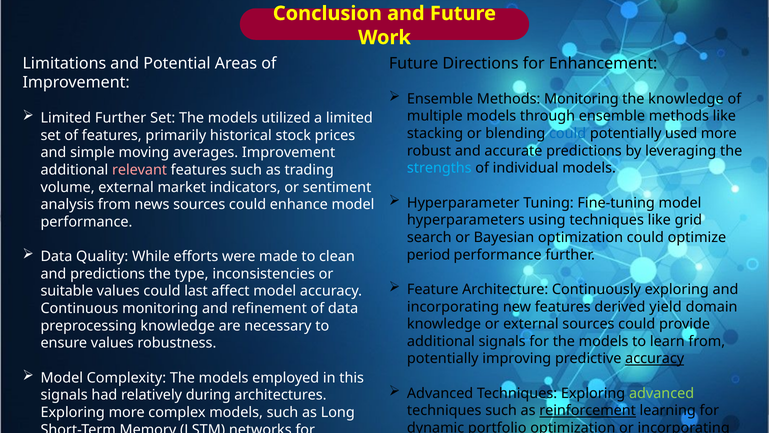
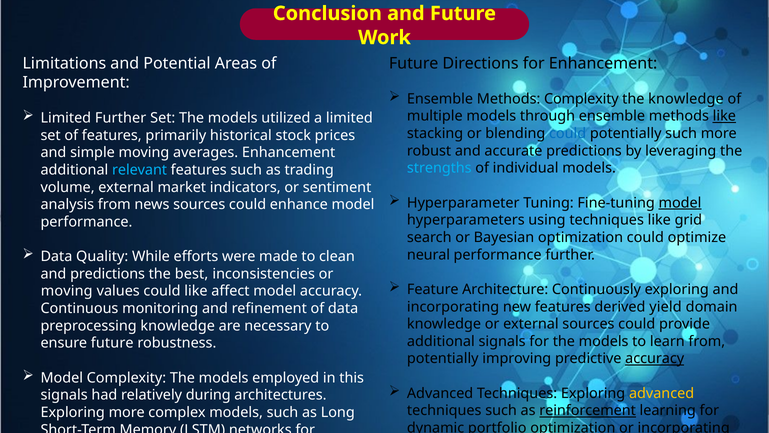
Methods Monitoring: Monitoring -> Complexity (581, 99)
like underline: none -> present (724, 116)
potentially used: used -> such (681, 133)
averages Improvement: Improvement -> Enhancement (289, 152)
relevant colour: pink -> light blue (140, 170)
model underline: none -> present (680, 203)
period: period -> neural (428, 255)
type: type -> best (192, 274)
suitable: suitable -> moving (67, 291)
could last: last -> like (196, 291)
ensure values: values -> future (112, 343)
advanced colour: light green -> yellow (662, 393)
